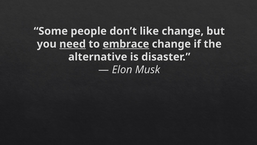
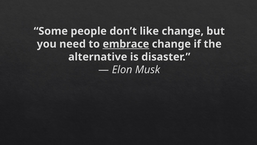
need underline: present -> none (73, 44)
